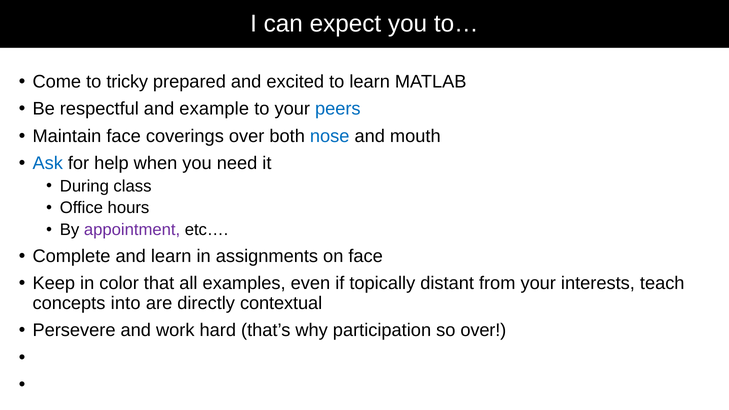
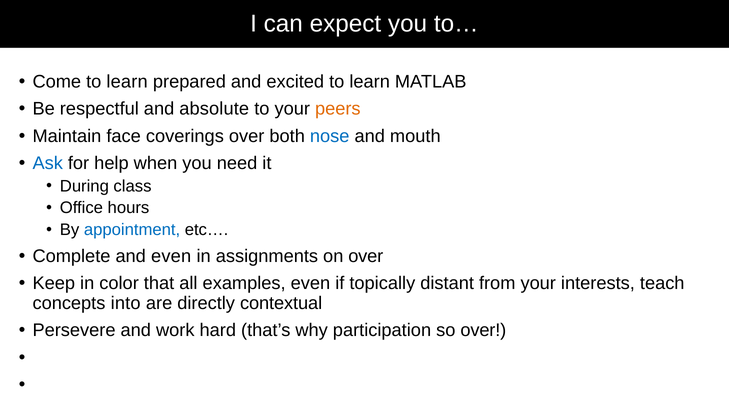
Come to tricky: tricky -> learn (127, 82)
example: example -> absolute (214, 109)
peers colour: blue -> orange (338, 109)
appointment colour: purple -> blue (132, 230)
and learn: learn -> even (171, 256)
on face: face -> over (366, 256)
